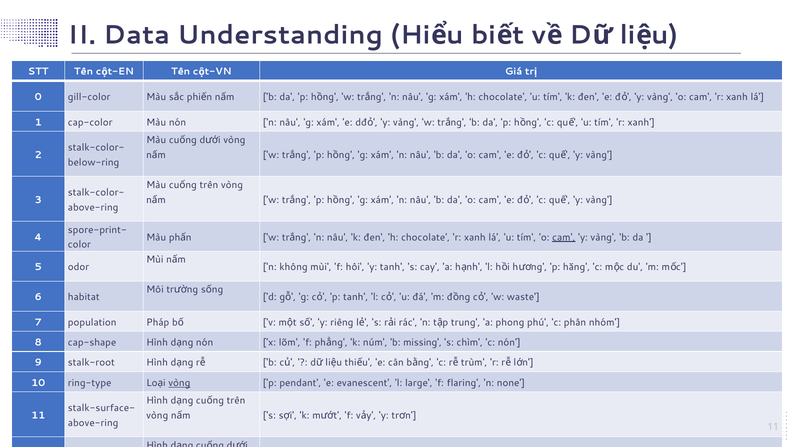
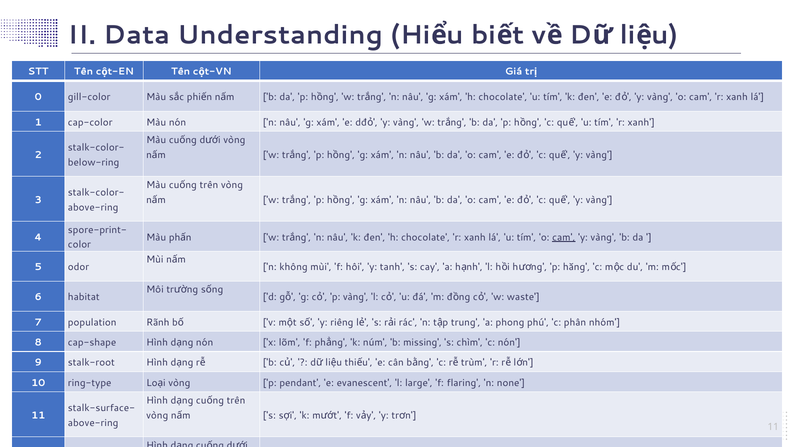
p tanh: tanh -> vàng (356, 297)
Pháp: Pháp -> Rãnh (158, 322)
vòng underline: present -> none (179, 382)
